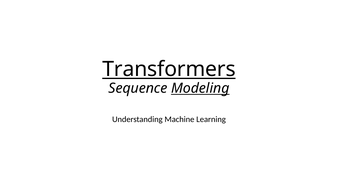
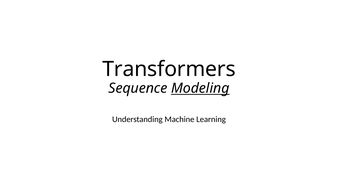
Transformers underline: present -> none (169, 69)
